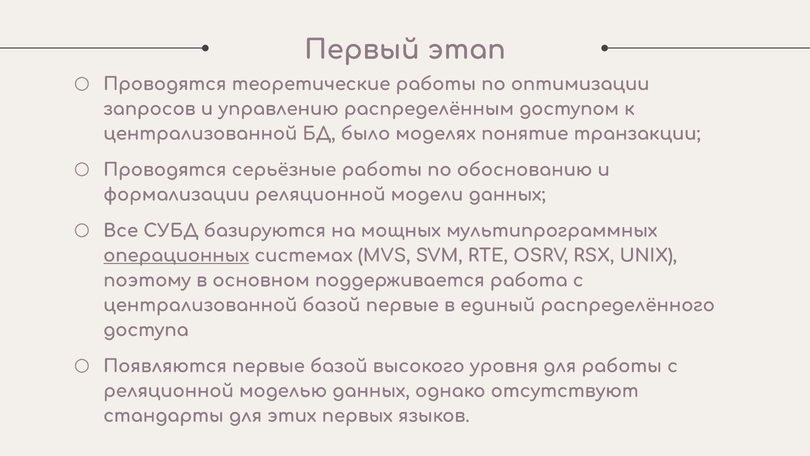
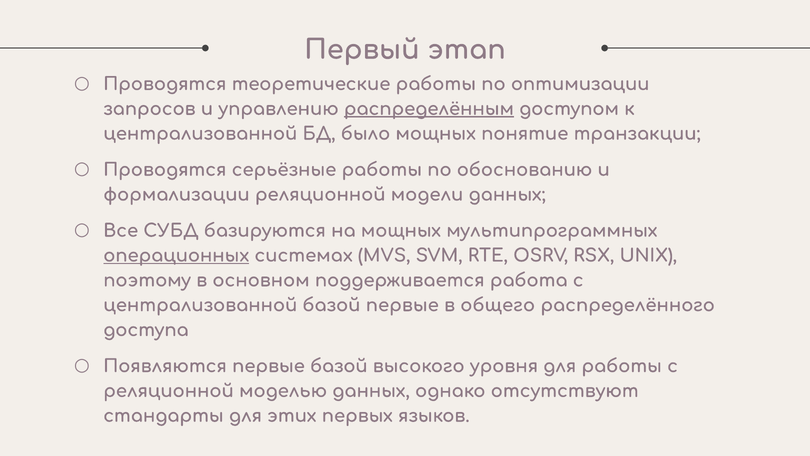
распределённым underline: none -> present (429, 109)
было моделях: моделях -> мощных (436, 134)
единый: единый -> общего (498, 305)
